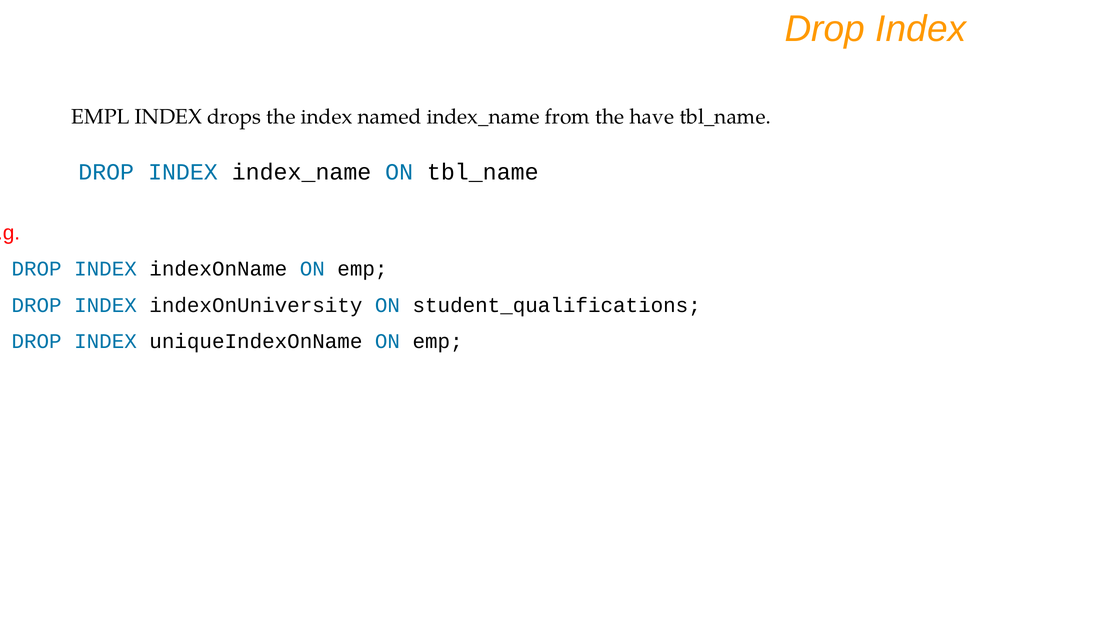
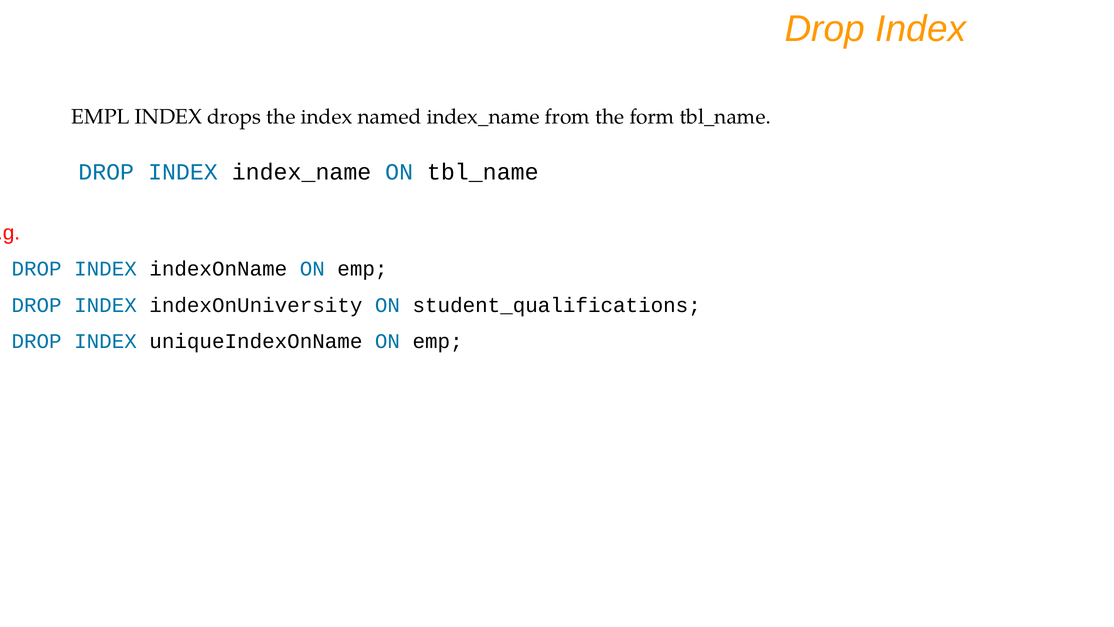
have: have -> form (652, 117)
